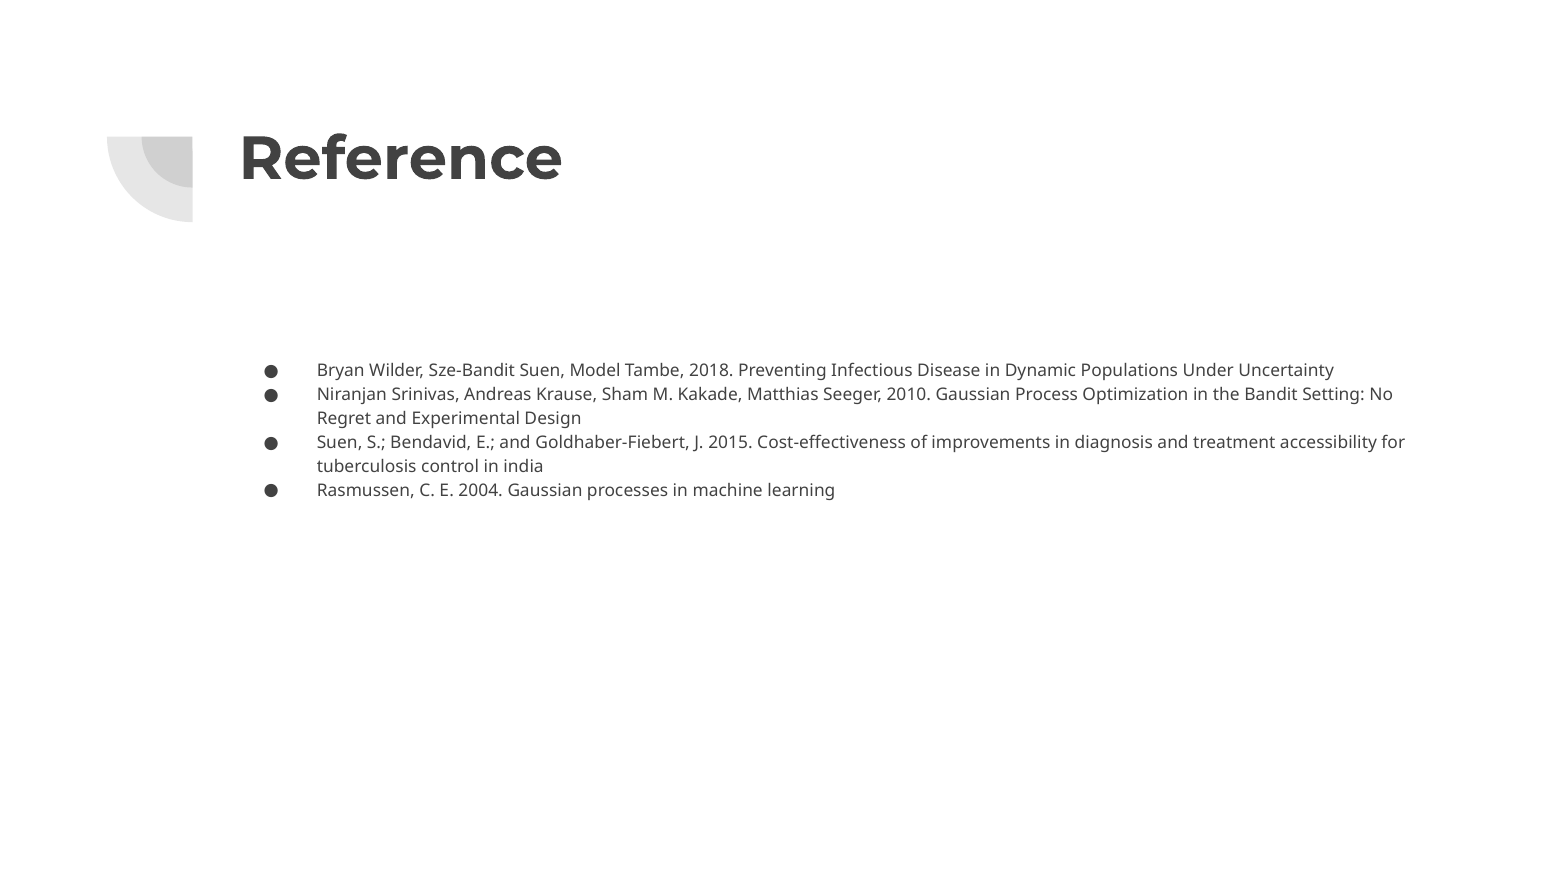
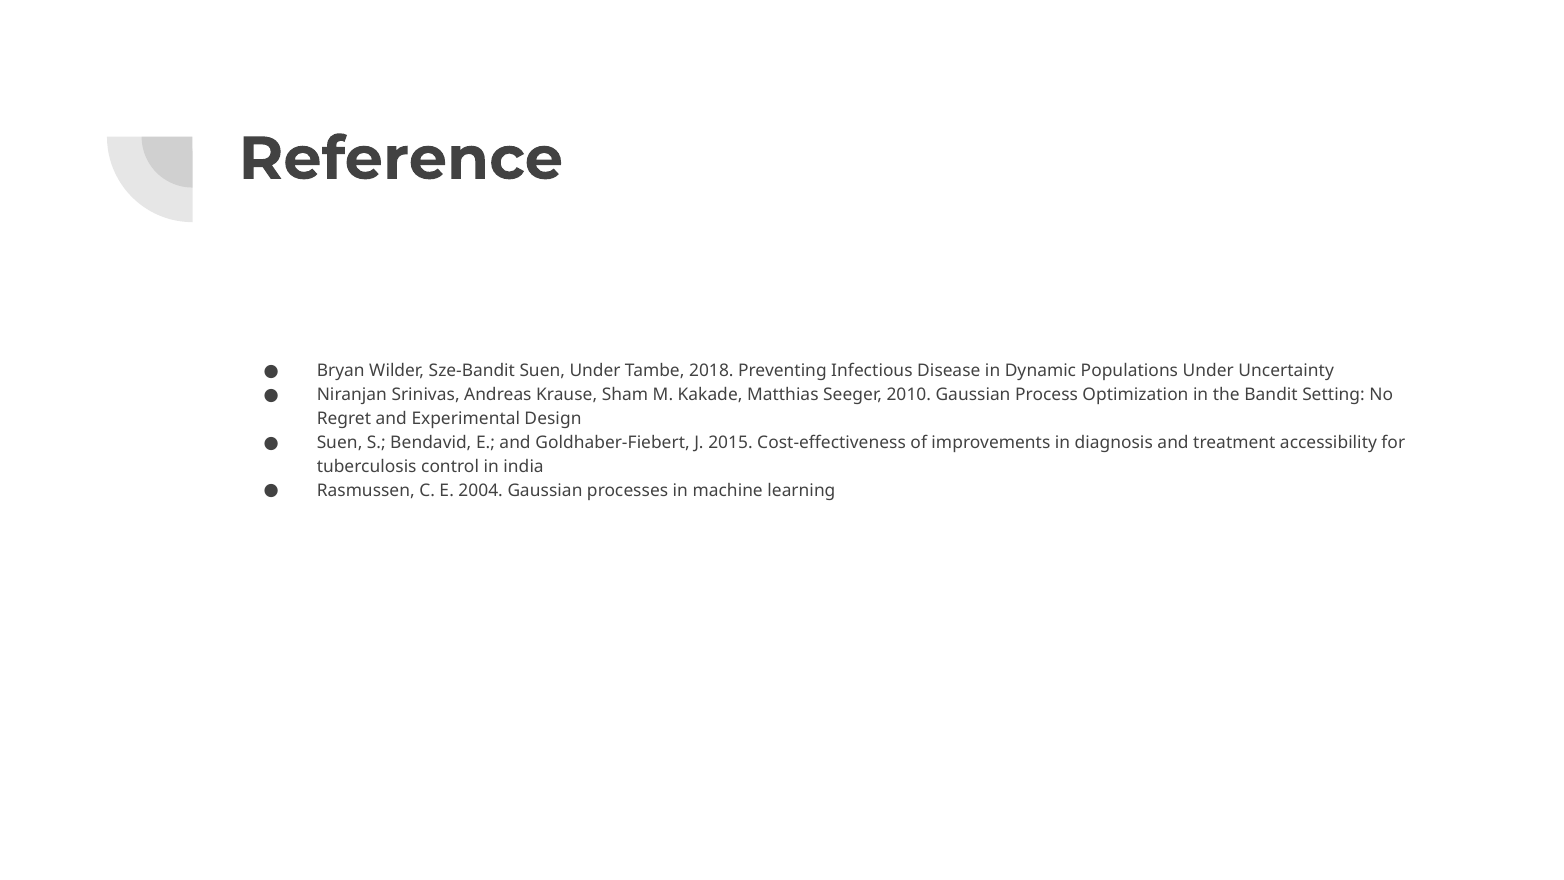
Suen Model: Model -> Under (595, 371)
